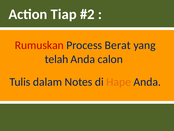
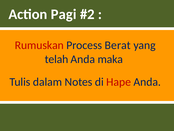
Tiap: Tiap -> Pagi (64, 14)
calon: calon -> maka (110, 59)
Hape colour: orange -> red (119, 82)
